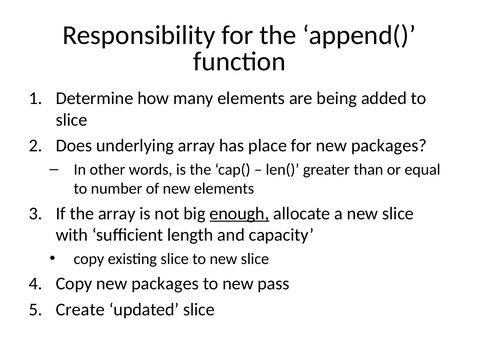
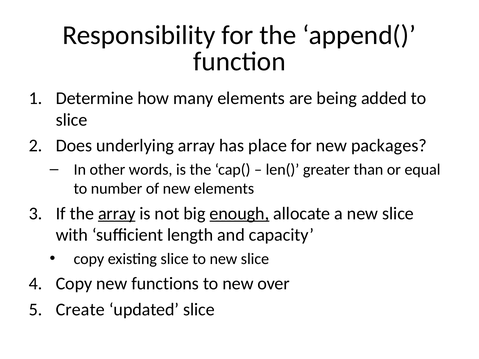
array underline: none -> present (117, 214)
Copy new packages: packages -> functions (165, 284)
pass: pass -> over (274, 284)
